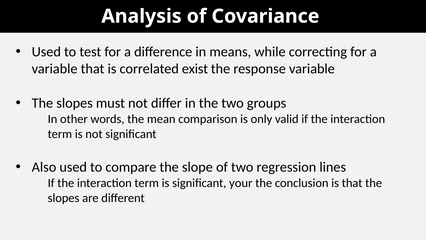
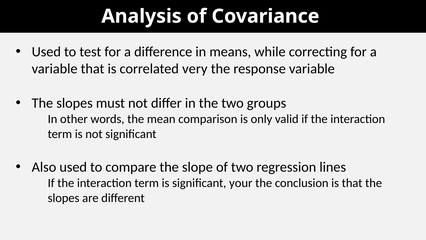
exist: exist -> very (195, 69)
